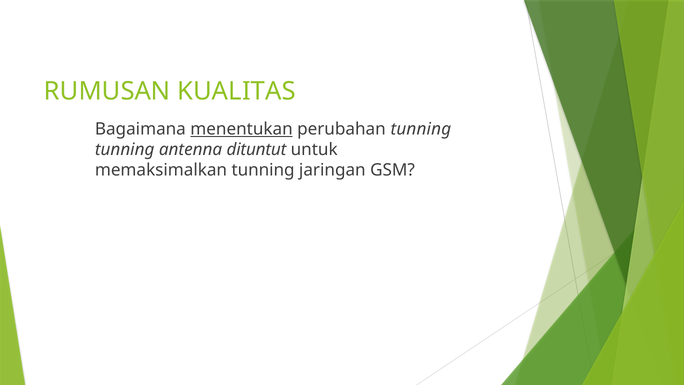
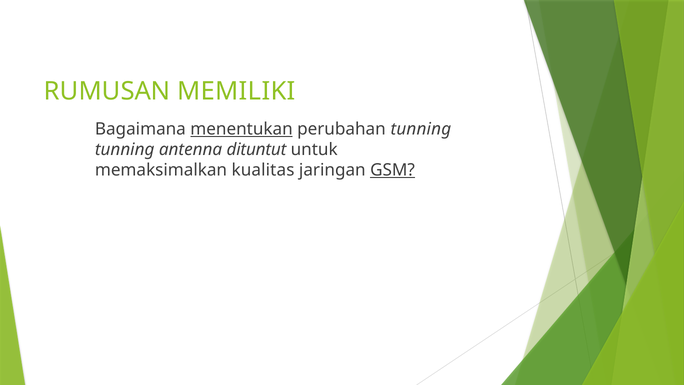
KUALITAS: KUALITAS -> MEMILIKI (236, 91)
memaksimalkan tunning: tunning -> kualitas (263, 170)
GSM underline: none -> present (393, 170)
